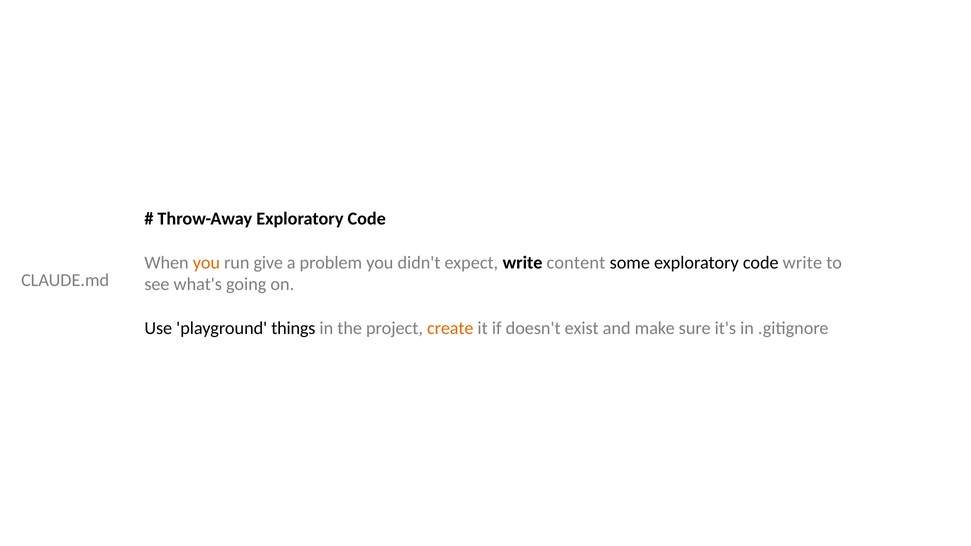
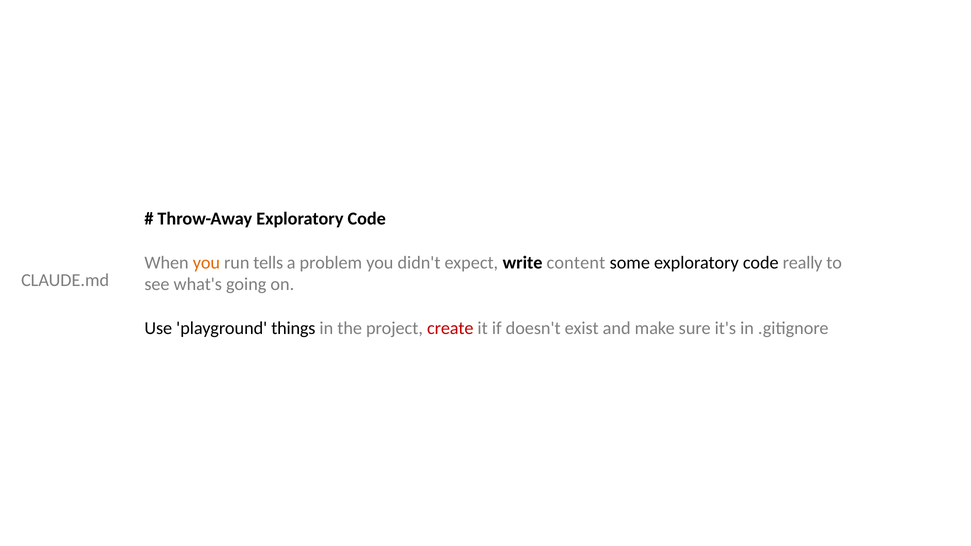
give: give -> tells (268, 263)
code write: write -> really (803, 263)
create colour: orange -> red (450, 328)
